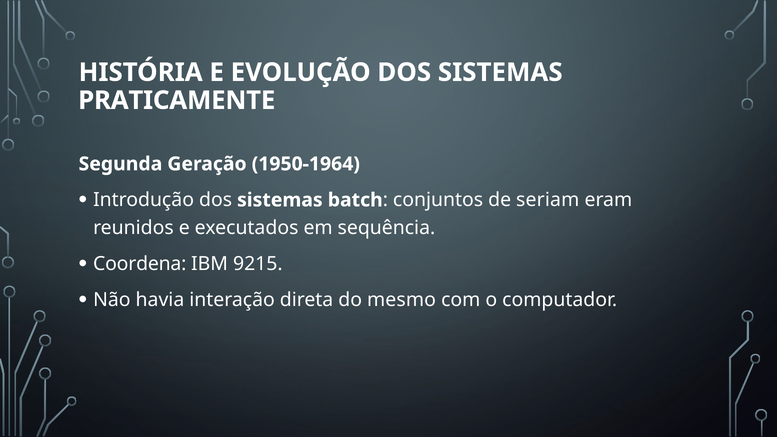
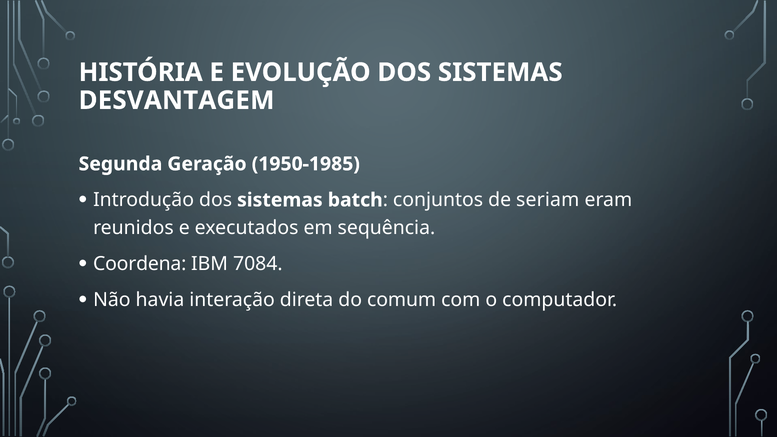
PRATICAMENTE: PRATICAMENTE -> DESVANTAGEM (177, 100)
1950-1964: 1950-1964 -> 1950-1985 (306, 164)
9215: 9215 -> 7084 (258, 264)
mesmo: mesmo -> comum (402, 300)
